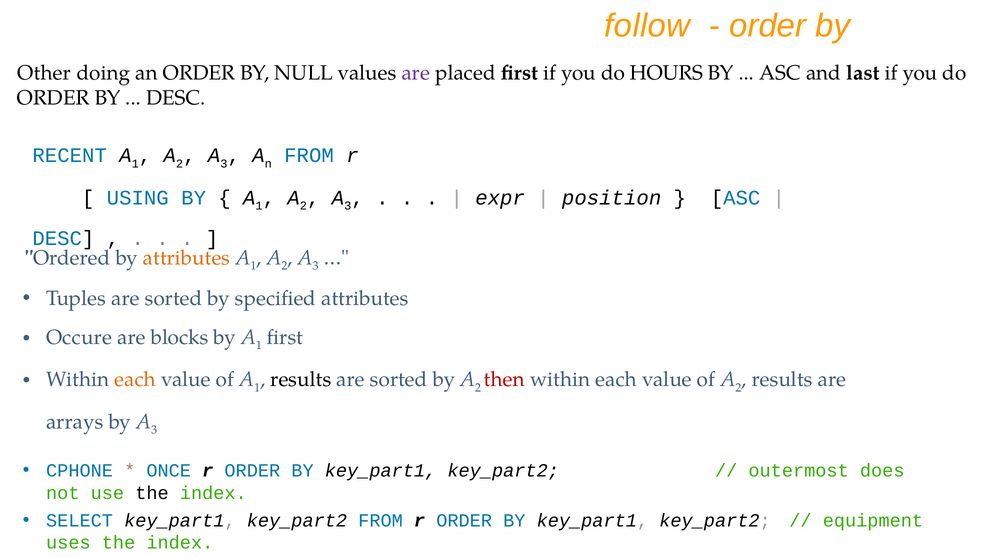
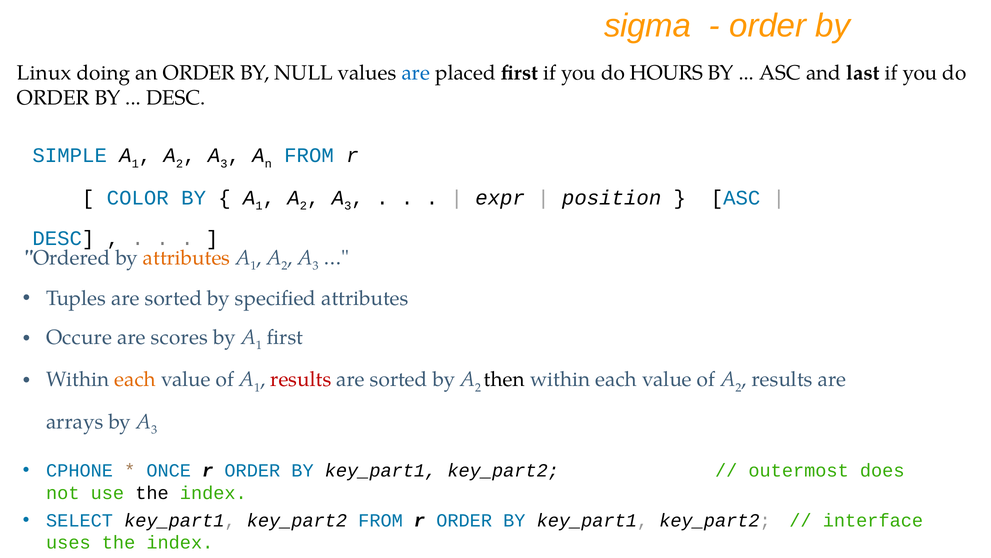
follow: follow -> sigma (648, 26)
Other: Other -> Linux (44, 73)
are colour: purple -> blue (416, 73)
RECENT: RECENT -> SIMPLE (70, 155)
USING: USING -> COLOR (138, 198)
blocks: blocks -> scores (179, 337)
results colour: black -> red (301, 379)
then colour: red -> black (504, 379)
equipment: equipment -> interface (873, 520)
